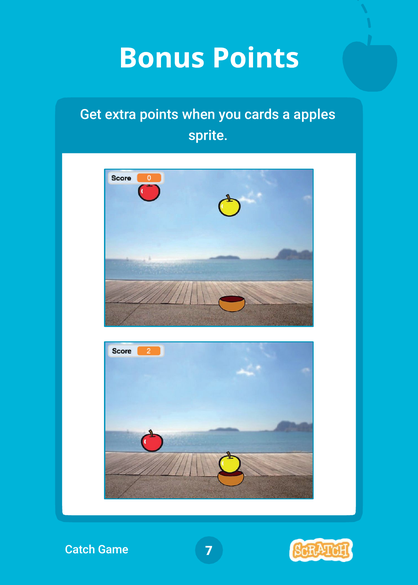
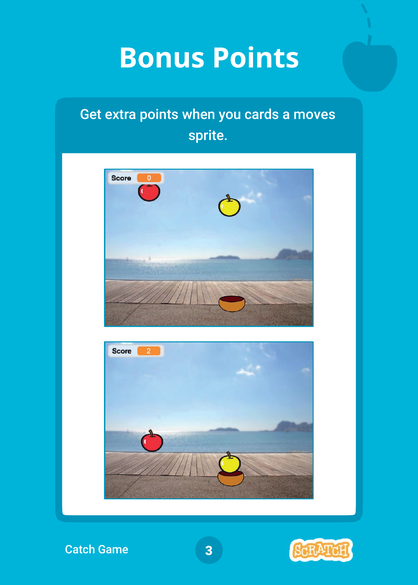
apples: apples -> moves (315, 115)
7: 7 -> 3 (209, 551)
